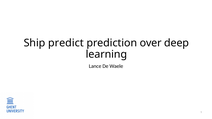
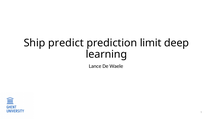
over: over -> limit (151, 43)
